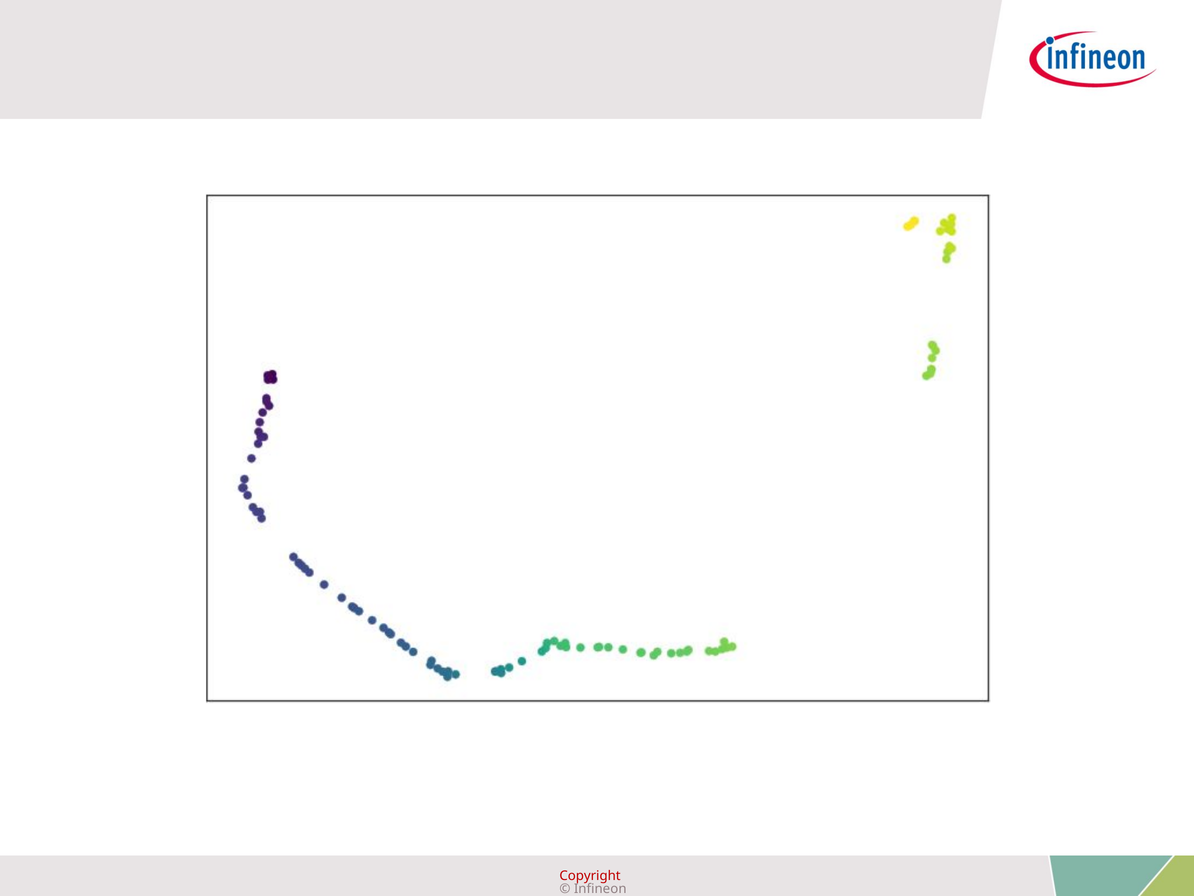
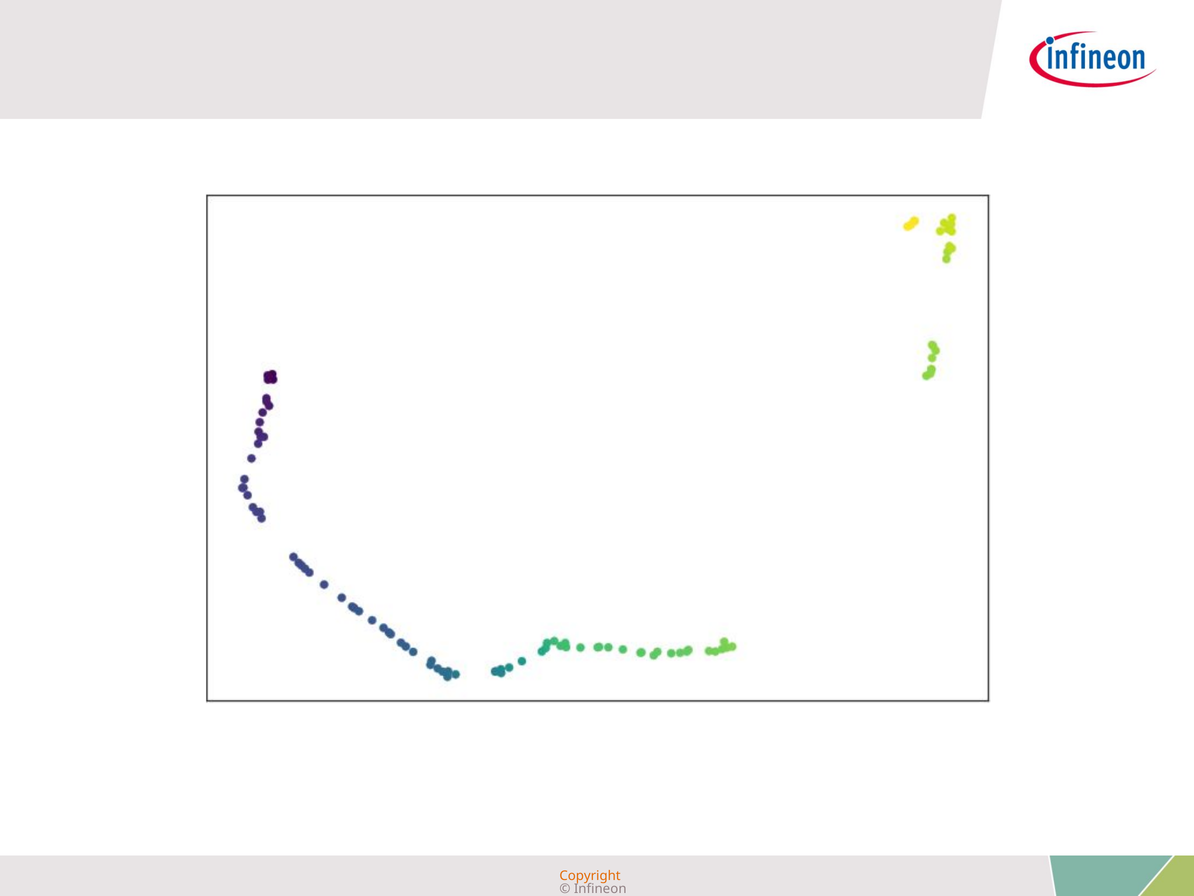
Copyright colour: red -> orange (590, 875)
